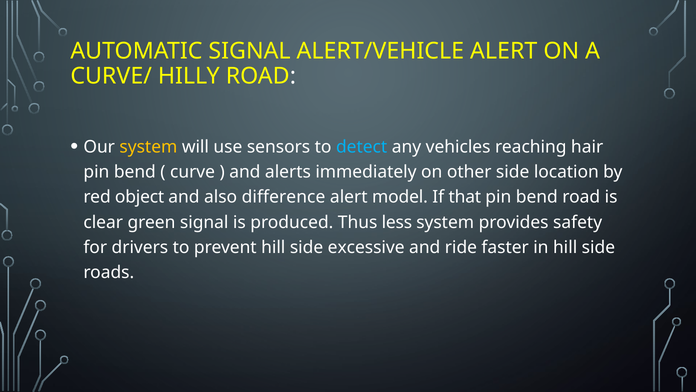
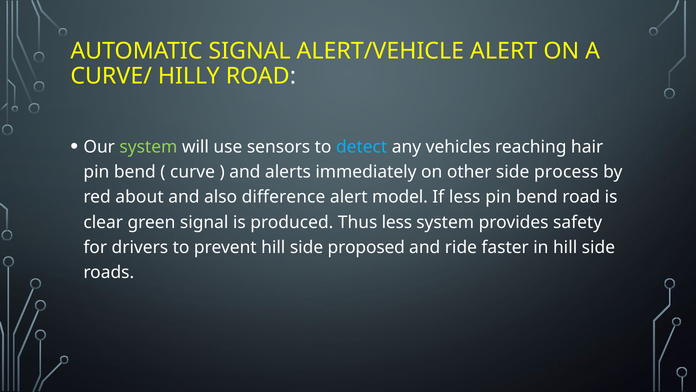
system colour: yellow -> light green (148, 147)
location: location -> process (566, 172)
object: object -> about (139, 197)
If that: that -> less (465, 197)
excessive: excessive -> proposed (366, 247)
